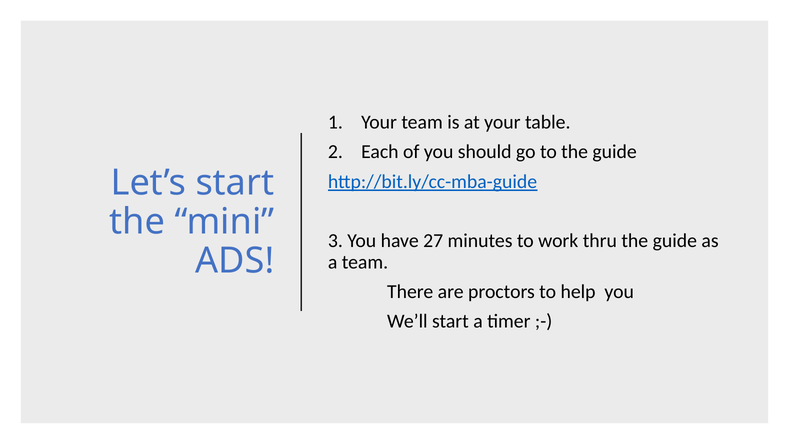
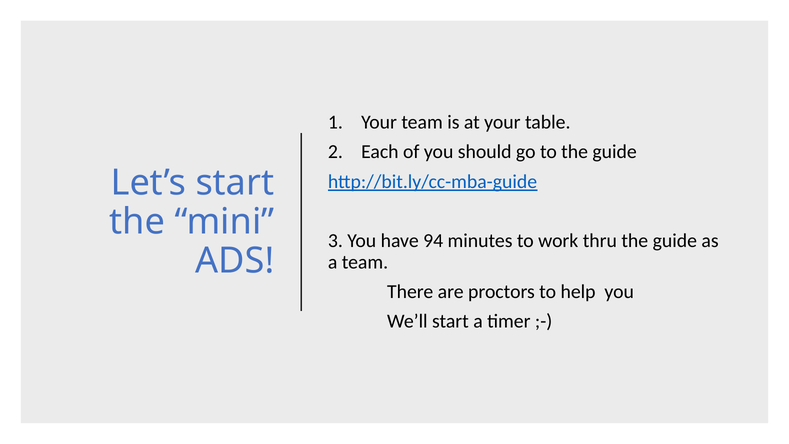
27: 27 -> 94 (433, 241)
